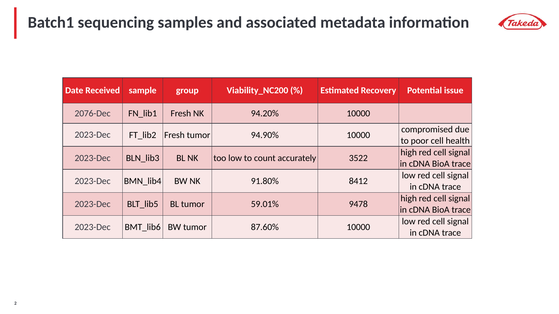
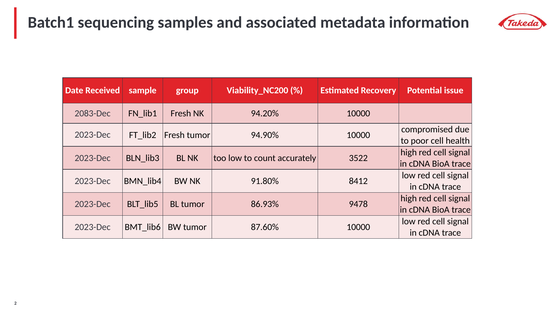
2076-Dec: 2076-Dec -> 2083-Dec (93, 113)
59.01%: 59.01% -> 86.93% (265, 204)
